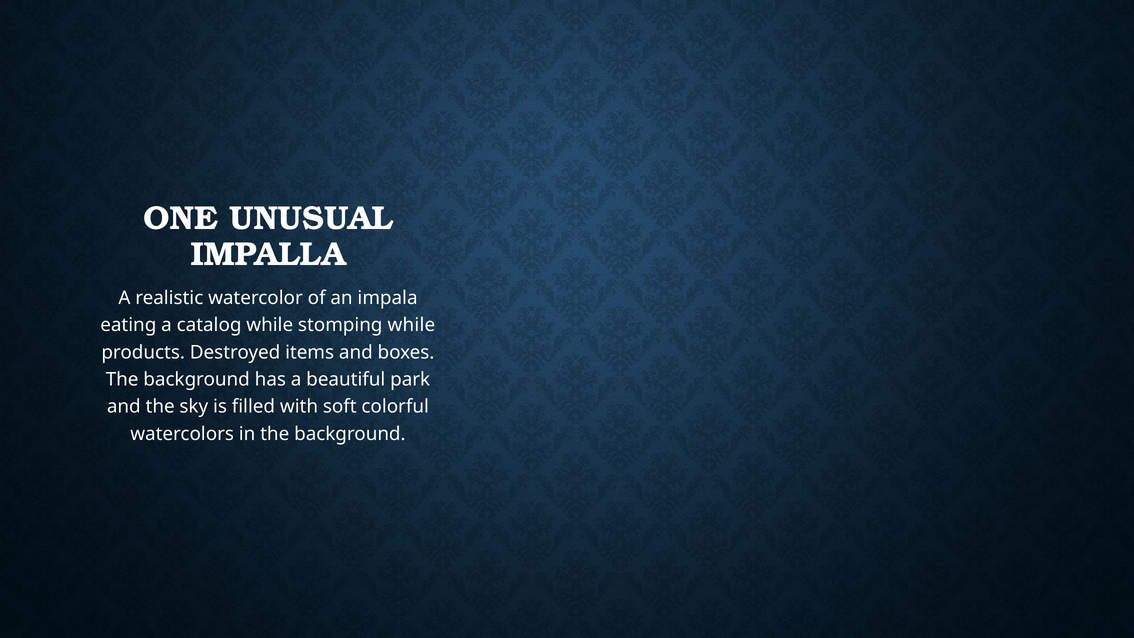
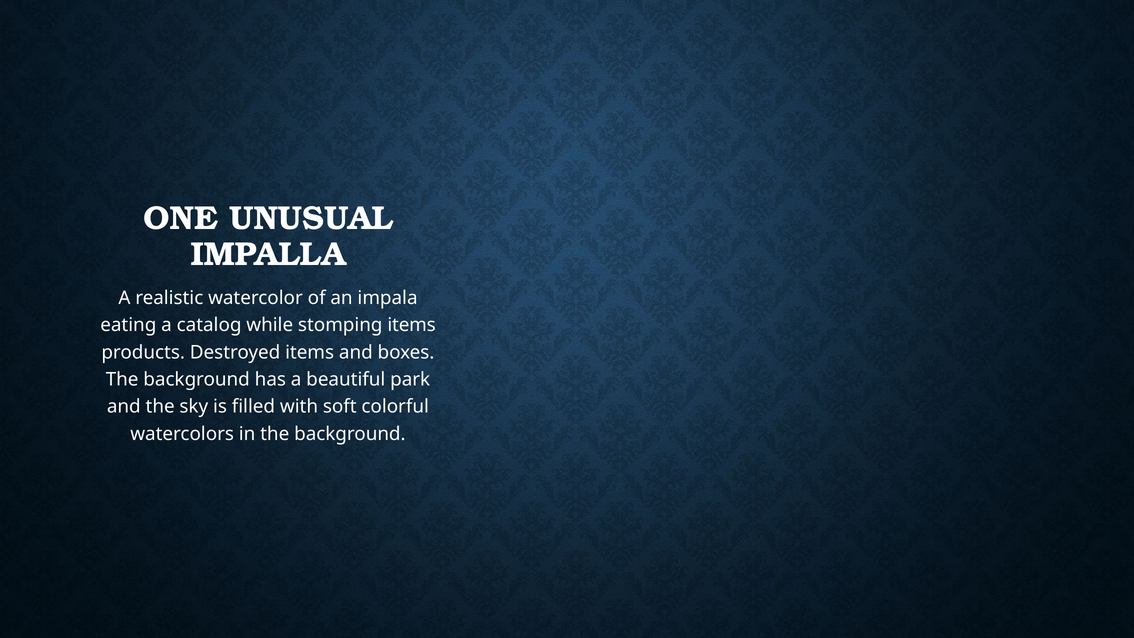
stomping while: while -> items (412, 325)
